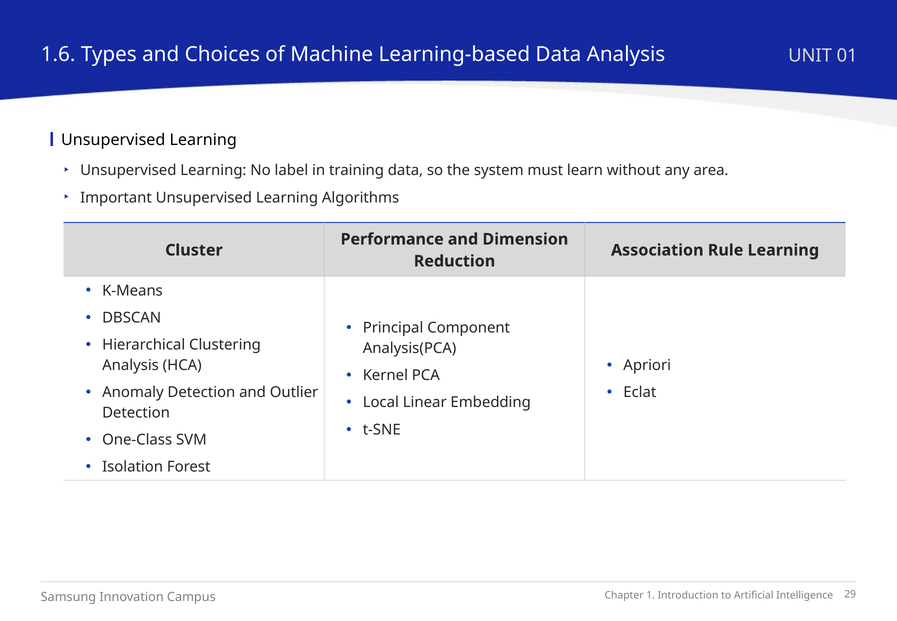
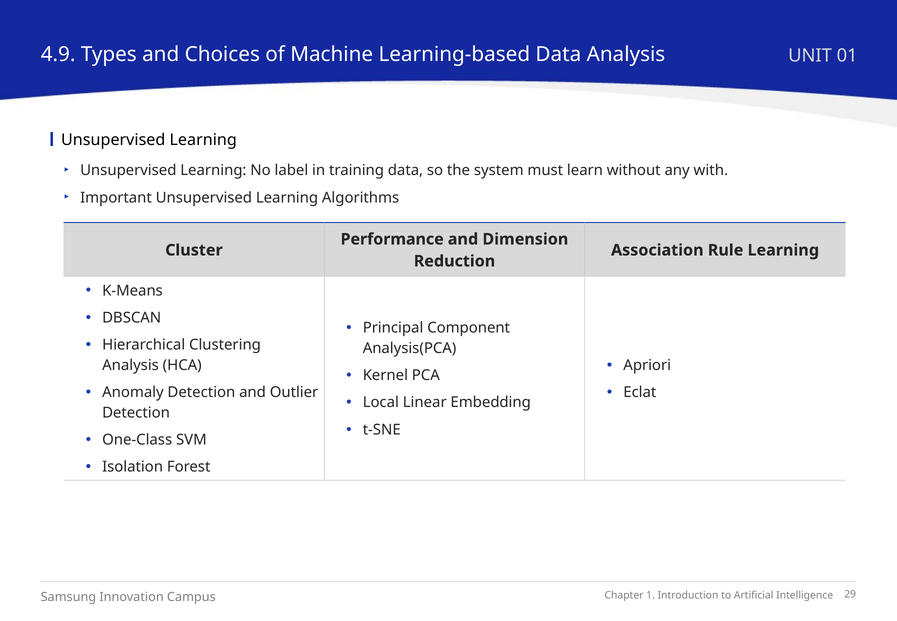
1.6: 1.6 -> 4.9 (58, 55)
area: area -> with (711, 171)
